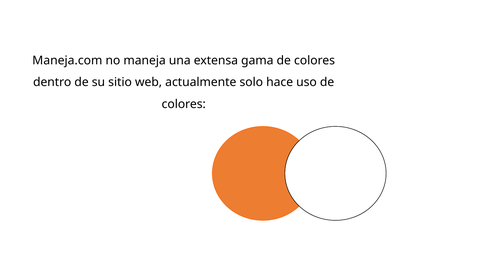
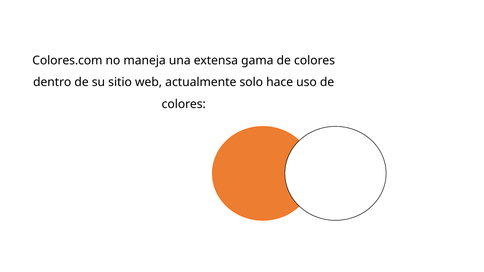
Maneja.com: Maneja.com -> Colores.com (67, 61)
